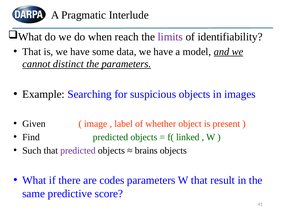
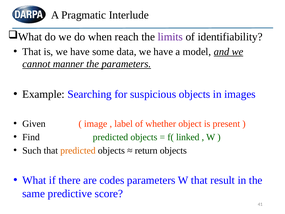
distinct: distinct -> manner (68, 64)
predicted colour: purple -> orange (78, 150)
brains: brains -> return (146, 150)
